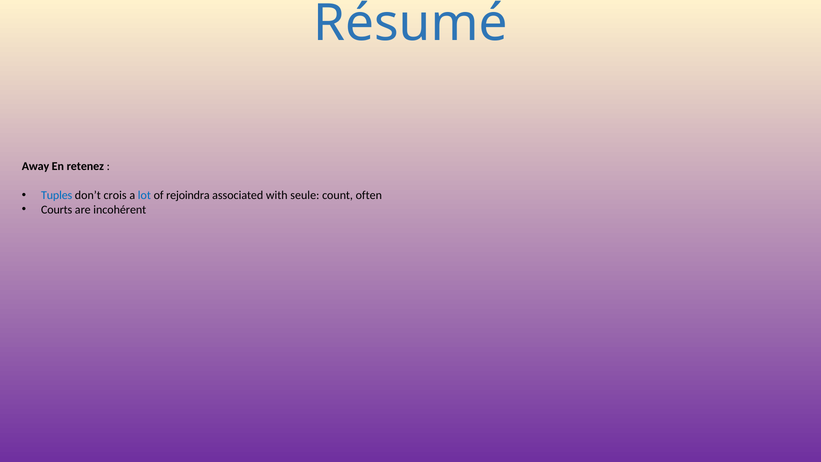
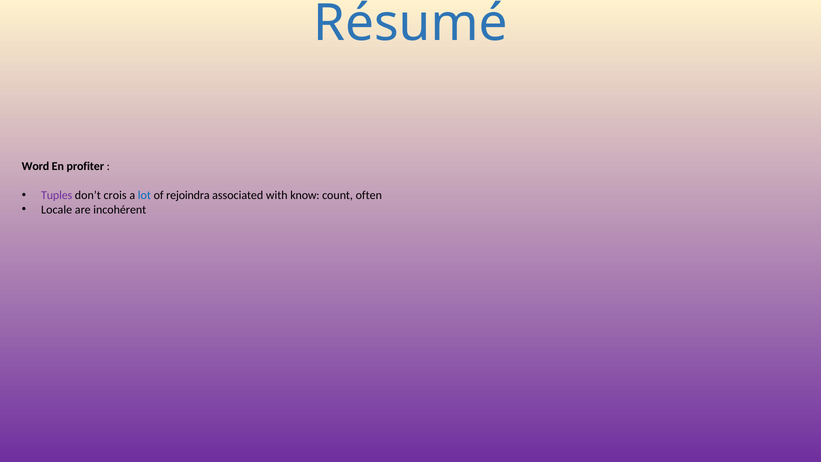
Away: Away -> Word (35, 166)
retenez: retenez -> profiter (85, 166)
Tuples colour: blue -> purple (57, 195)
seule: seule -> know (305, 195)
Courts: Courts -> Locale (57, 210)
